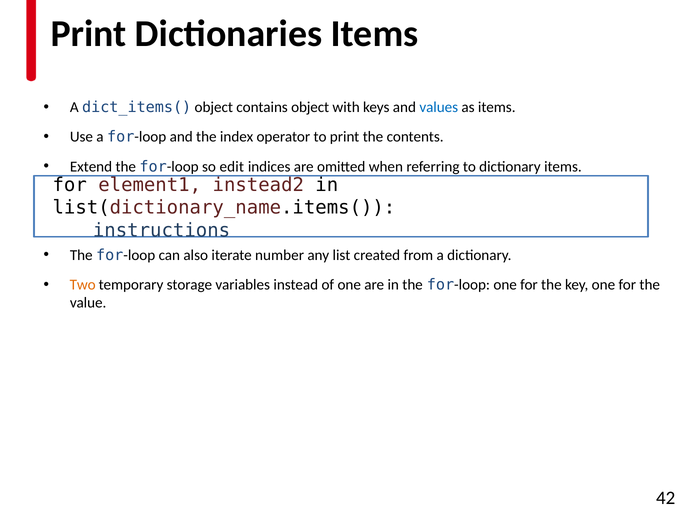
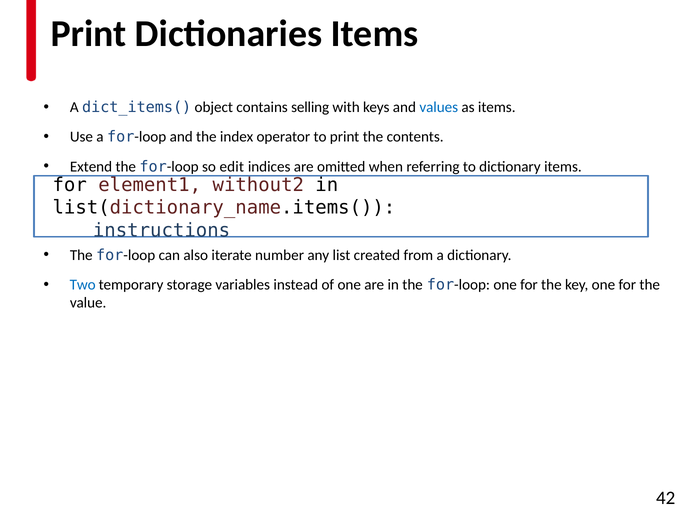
contains object: object -> selling (310, 107)
instead2: instead2 -> without2 (258, 185)
Two colour: orange -> blue (83, 284)
